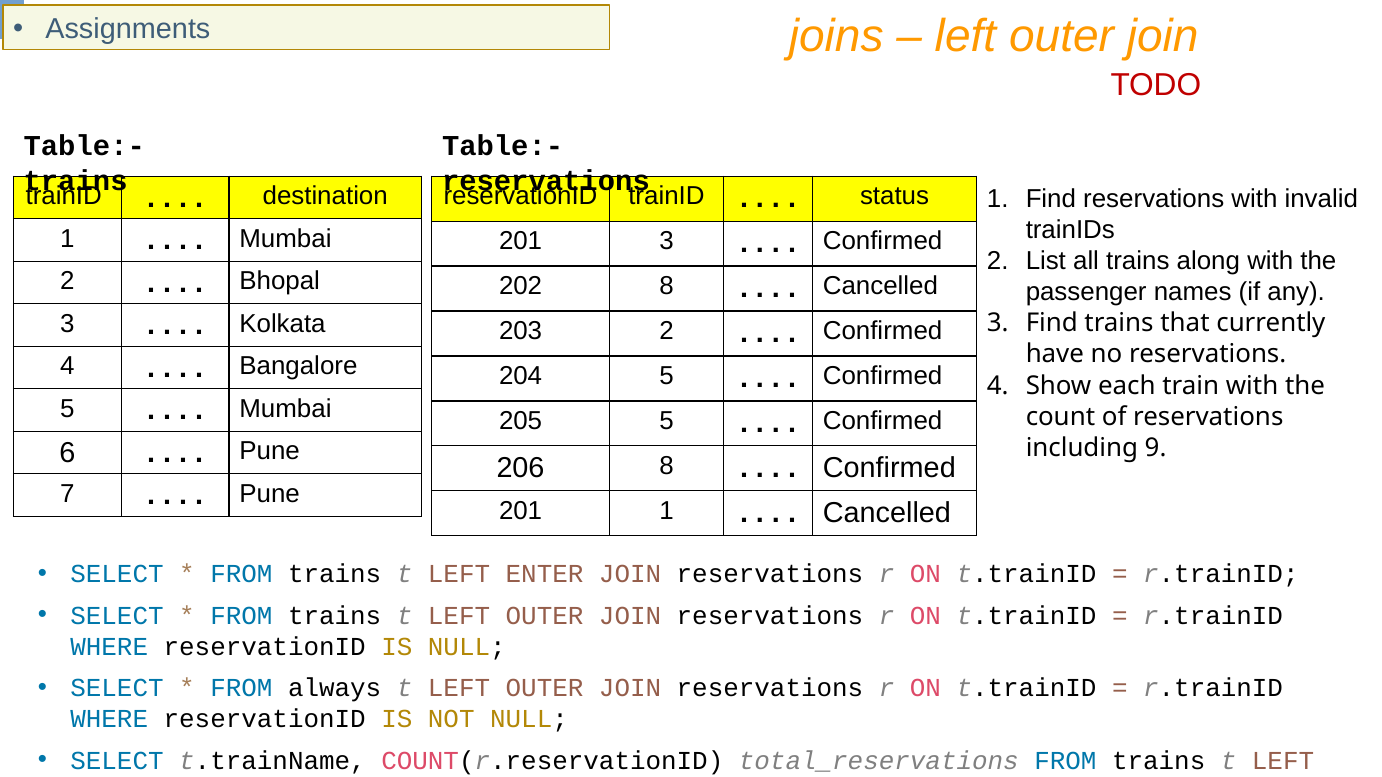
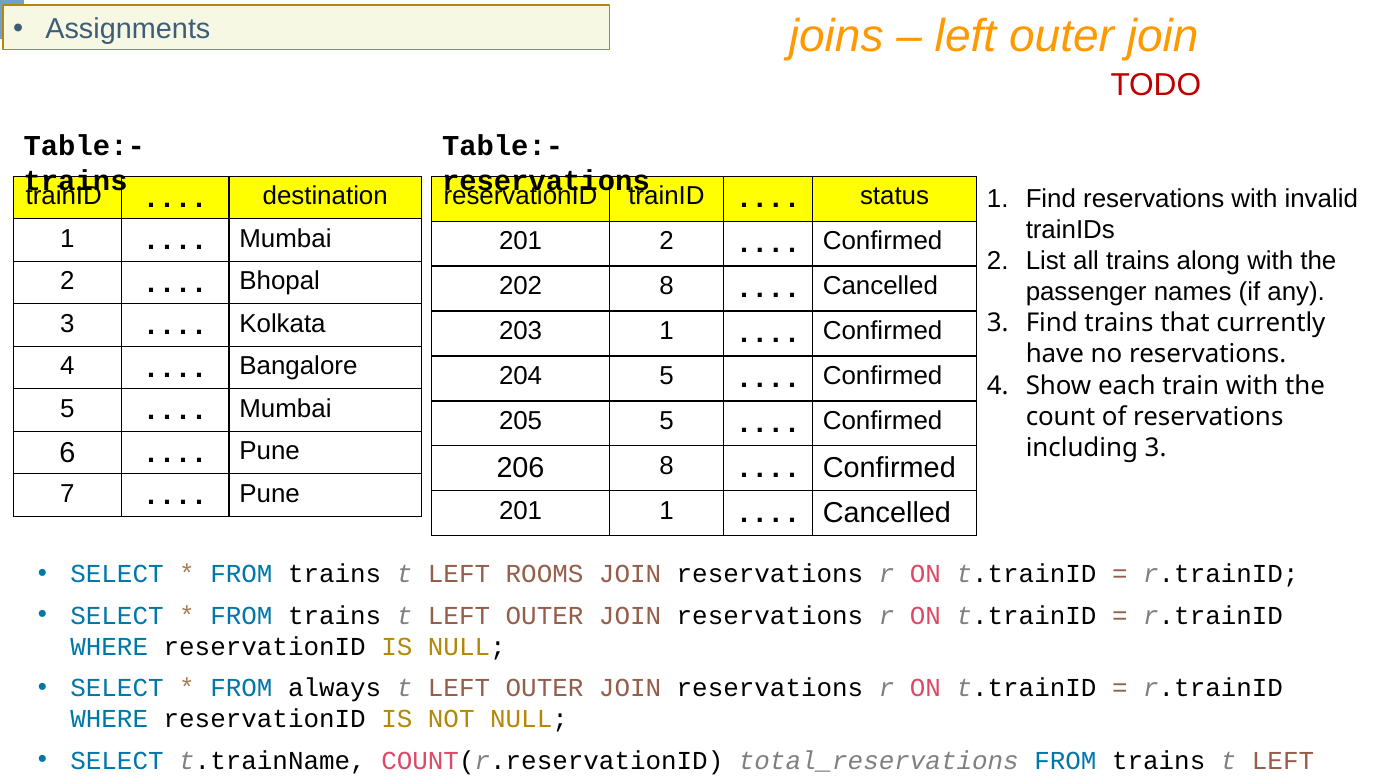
201 3: 3 -> 2 (667, 241)
203 2: 2 -> 1 (667, 331)
including 9: 9 -> 3 (1156, 448)
ENTER: ENTER -> ROOMS (545, 574)
